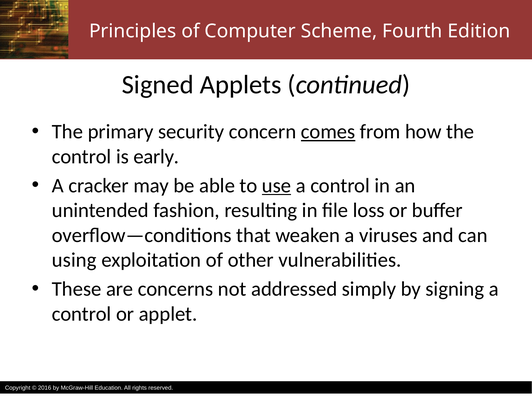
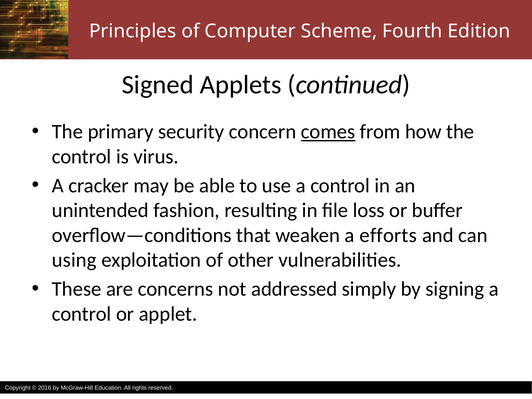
early: early -> virus (156, 157)
use underline: present -> none (277, 186)
viruses: viruses -> efforts (388, 235)
